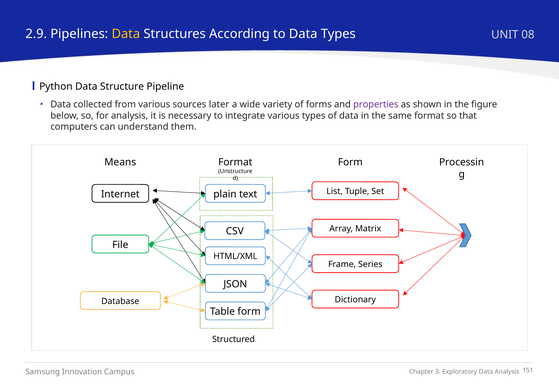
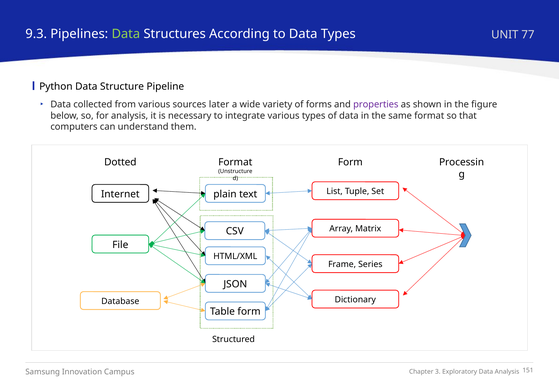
2.9: 2.9 -> 9.3 (36, 34)
Data colour: yellow -> light green (126, 34)
08: 08 -> 77 (528, 35)
Means: Means -> Dotted (120, 162)
